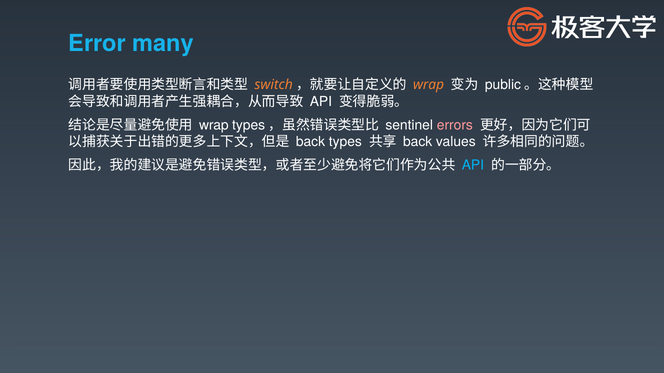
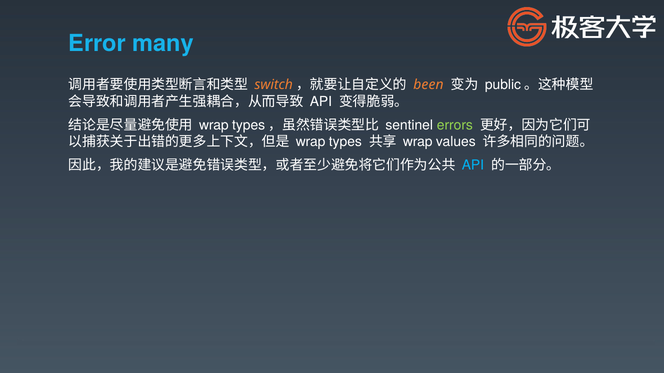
wrap: wrap -> been (428, 85)
errors colour: pink -> light green (455, 125)
back: back -> wrap (311, 142)
back: back -> wrap (418, 142)
